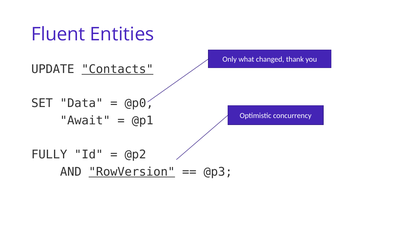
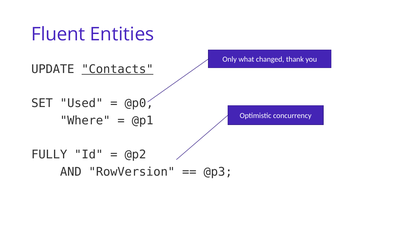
Data: Data -> Used (82, 104)
Await: Await -> Where (85, 121)
RowVersion underline: present -> none (132, 172)
